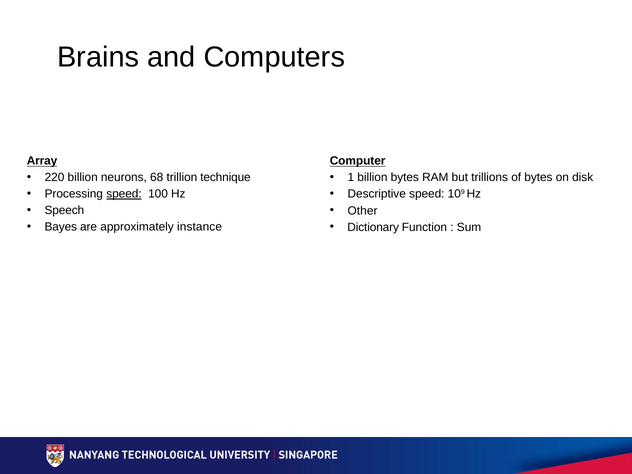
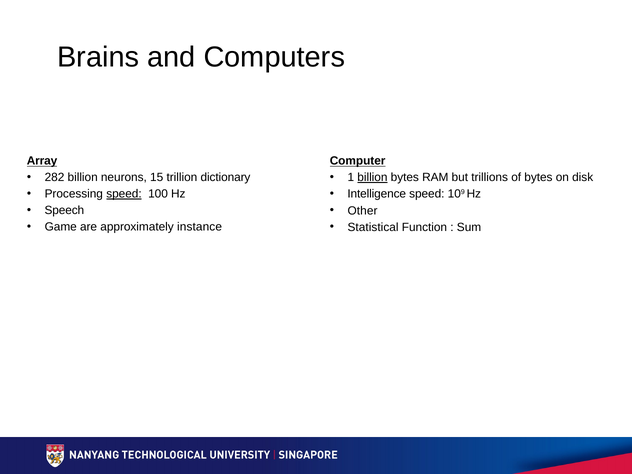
220: 220 -> 282 (55, 177)
68: 68 -> 15 (157, 177)
technique: technique -> dictionary (225, 177)
billion underline: none -> present (372, 177)
Descriptive: Descriptive -> Intelligence (377, 194)
Bayes: Bayes -> Game (61, 227)
Dictionary: Dictionary -> Statistical (373, 227)
